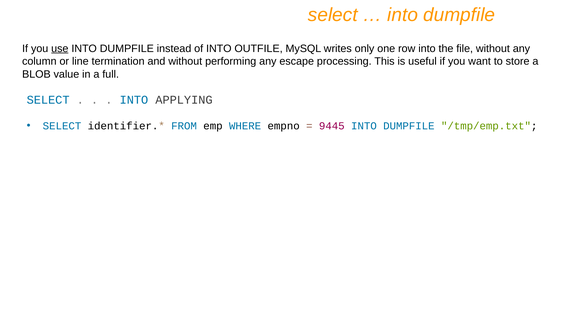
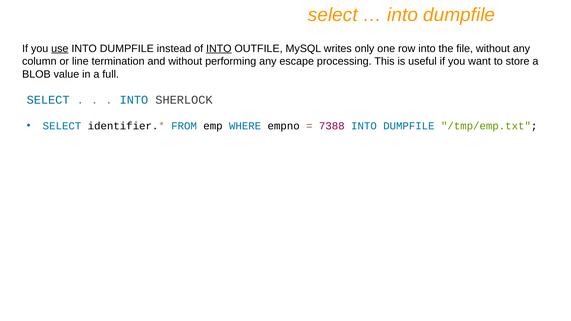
INTO underline: none -> present (219, 49)
APPLYING: APPLYING -> SHERLOCK (184, 100)
9445: 9445 -> 7388 (332, 126)
